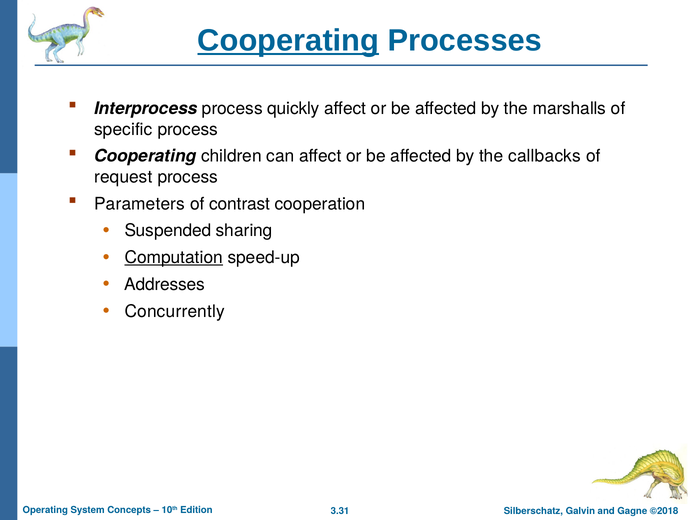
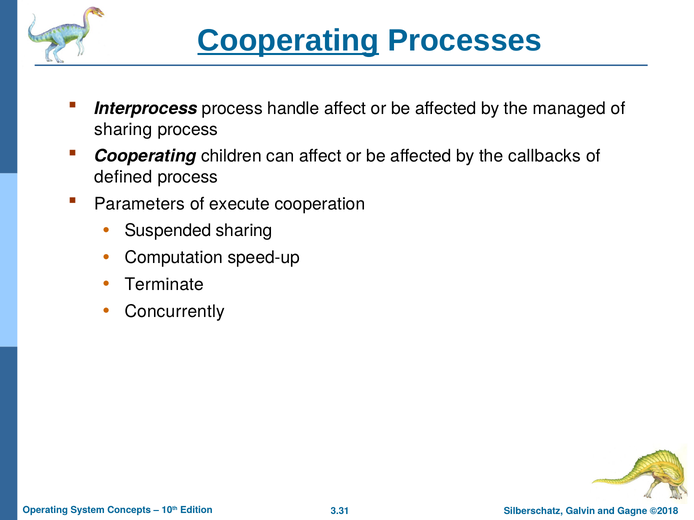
quickly: quickly -> handle (293, 109)
marshalls: marshalls -> managed (569, 109)
specific: specific -> sharing (123, 130)
request: request -> defined (123, 177)
contrast: contrast -> execute (240, 204)
Computation underline: present -> none (174, 258)
Addresses: Addresses -> Terminate (164, 285)
